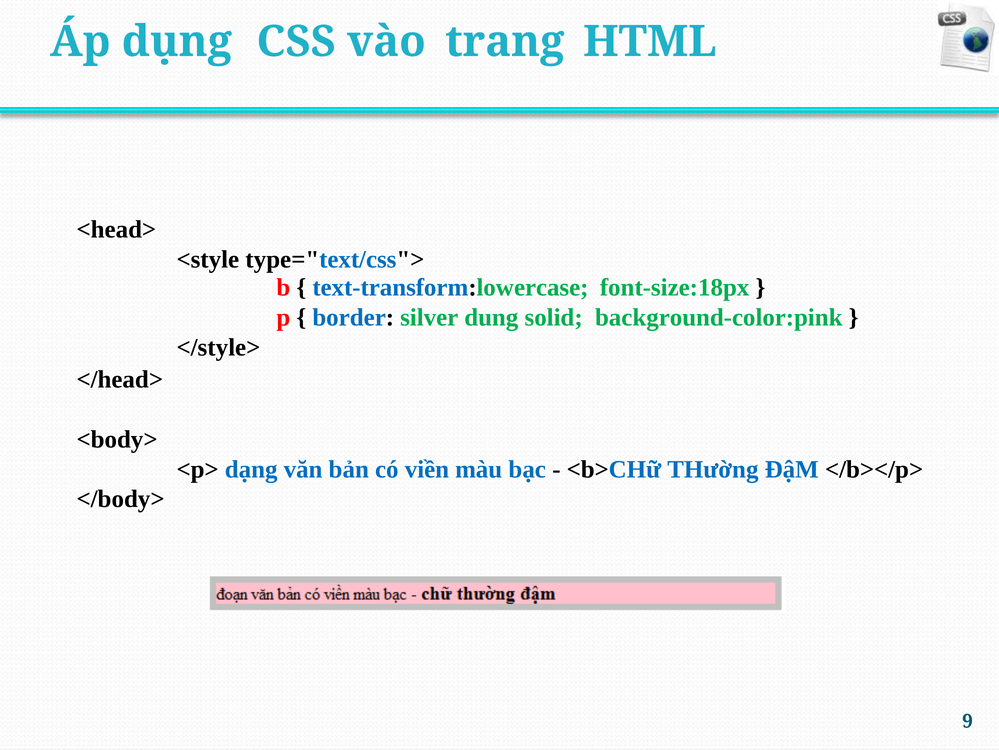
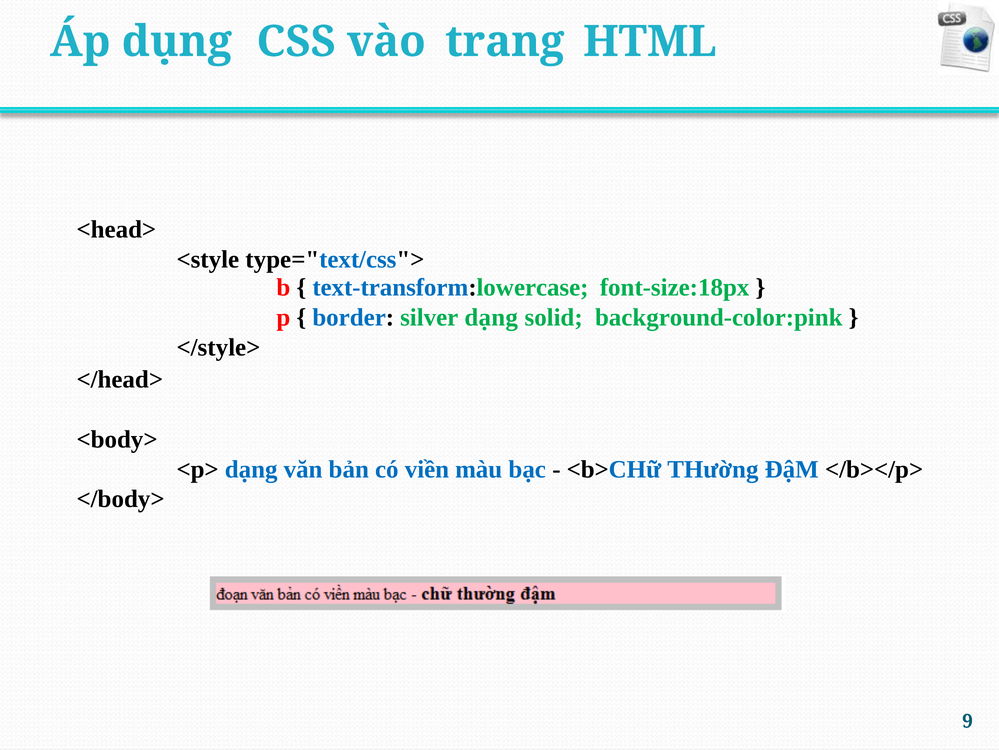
silver dung: dung -> dạng (491, 317)
